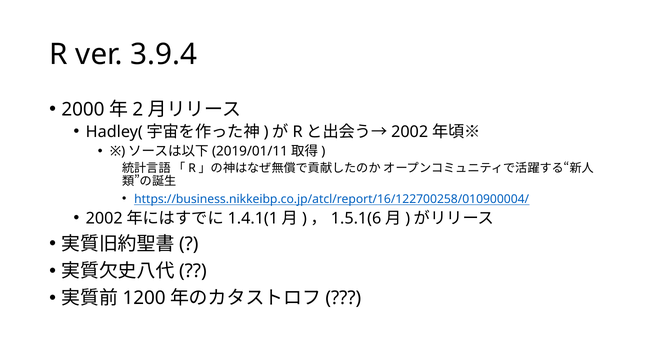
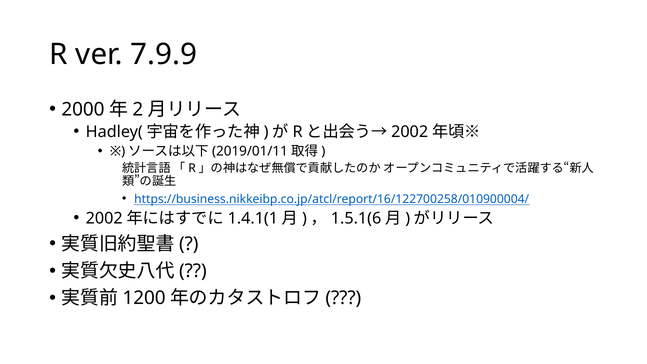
3.9.4: 3.9.4 -> 7.9.9 (164, 54)
